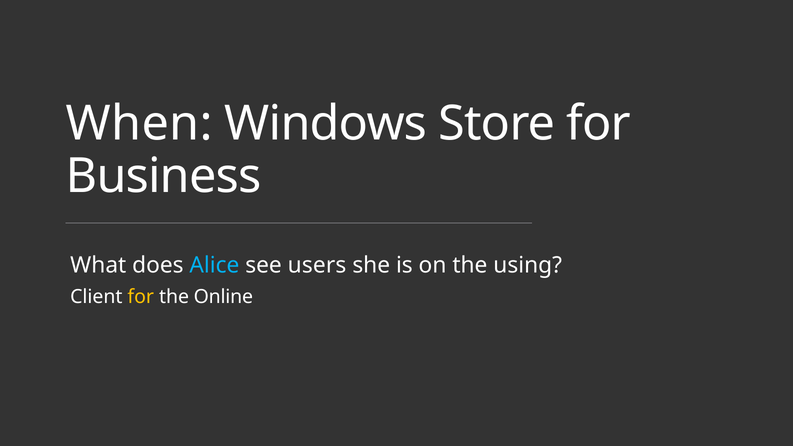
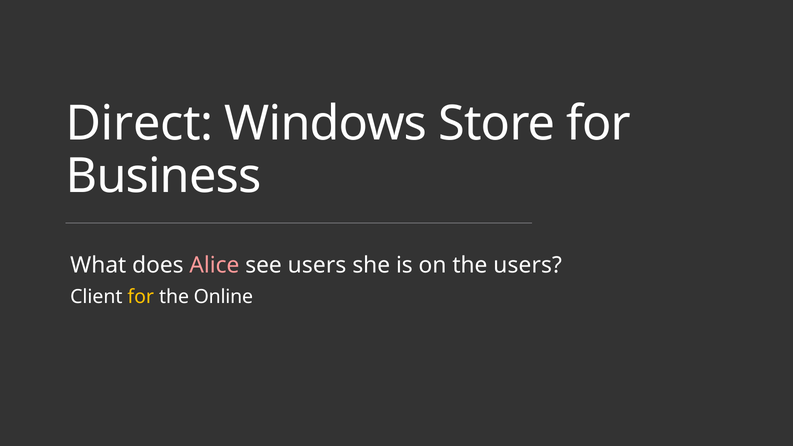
When: When -> Direct (140, 124)
Alice colour: light blue -> pink (214, 265)
the using: using -> users (528, 265)
